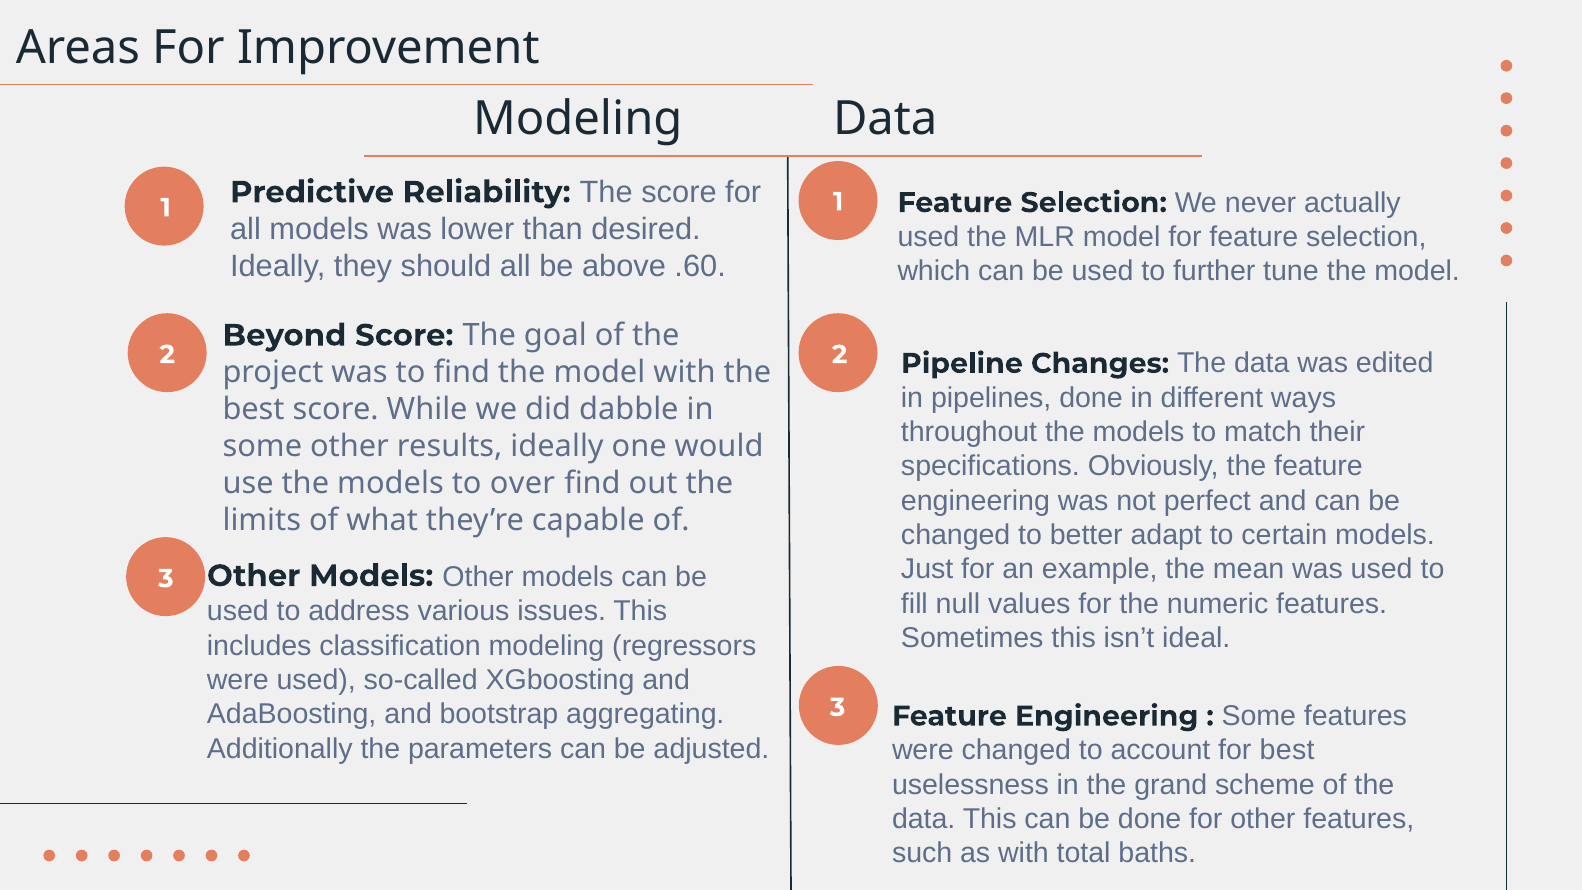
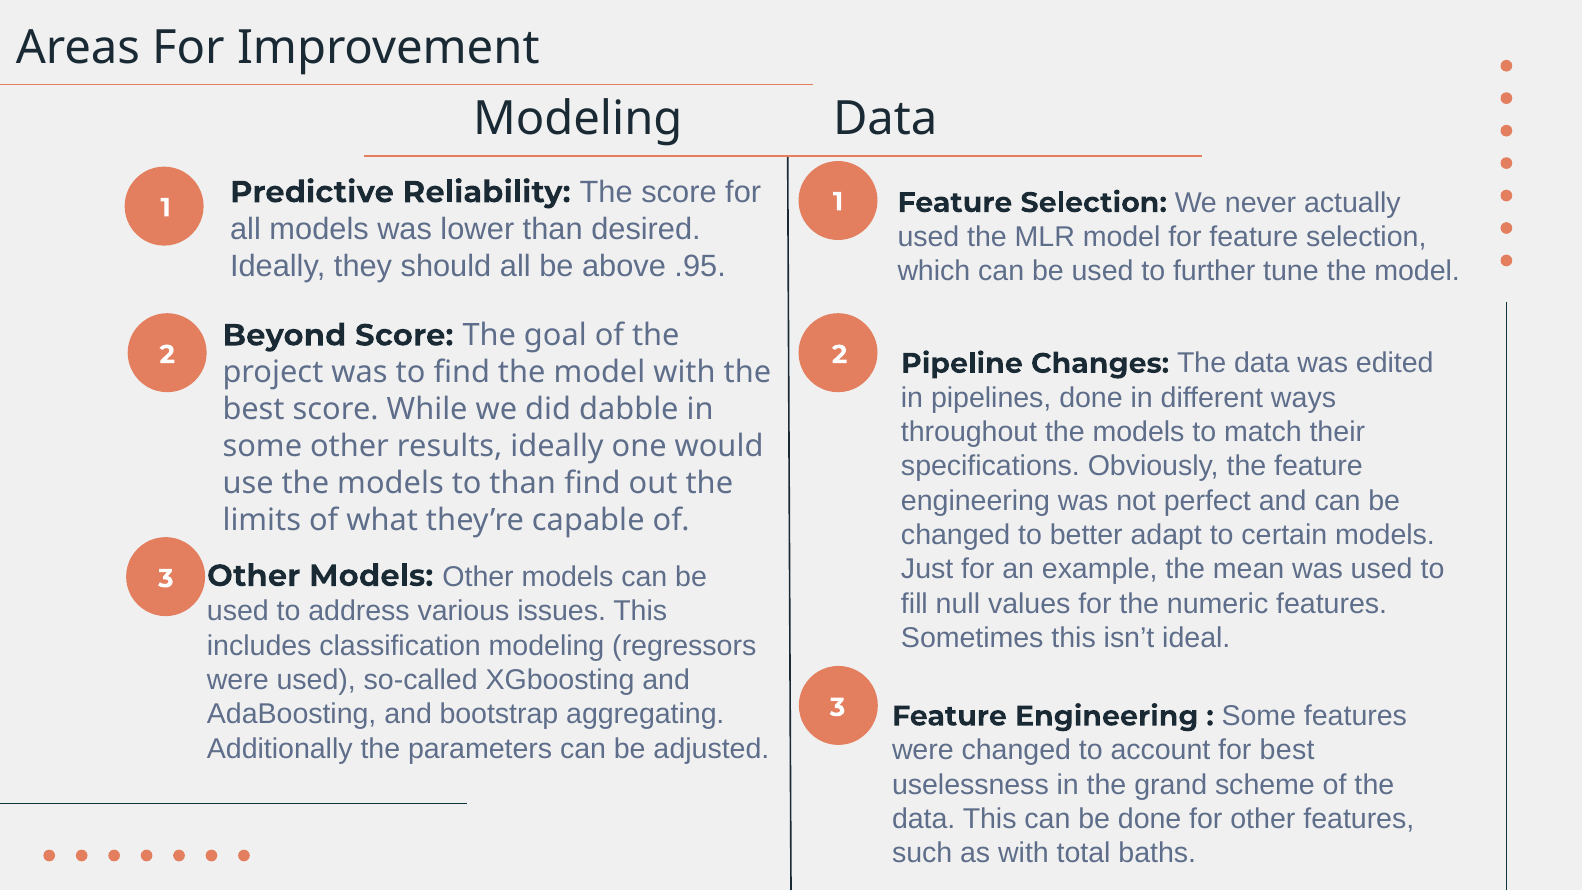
.60: .60 -> .95 (700, 266)
to over: over -> than (523, 483)
